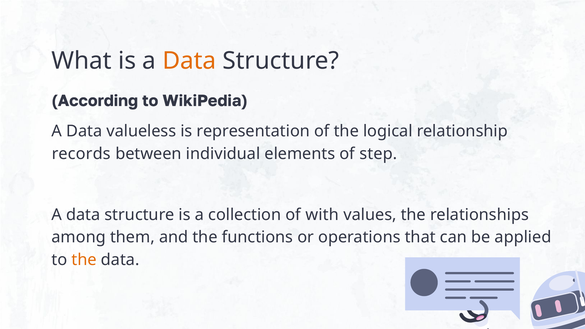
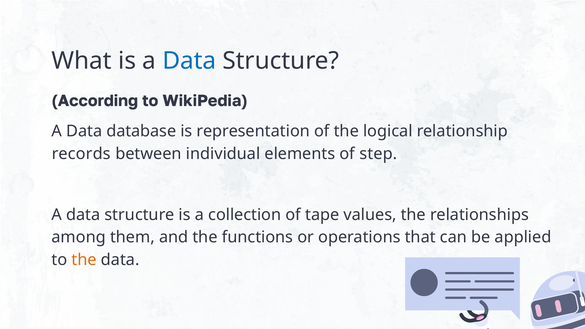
Data colour: orange -> blue (189, 61)
valueless: valueless -> database (141, 131)
with: with -> tape (322, 215)
